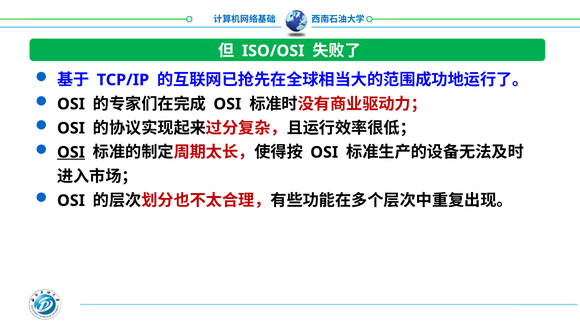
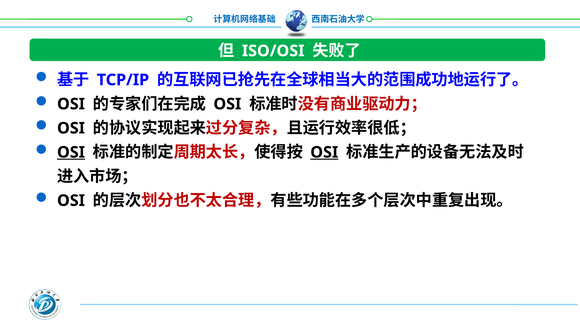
OSI underline: none -> present (324, 152)
